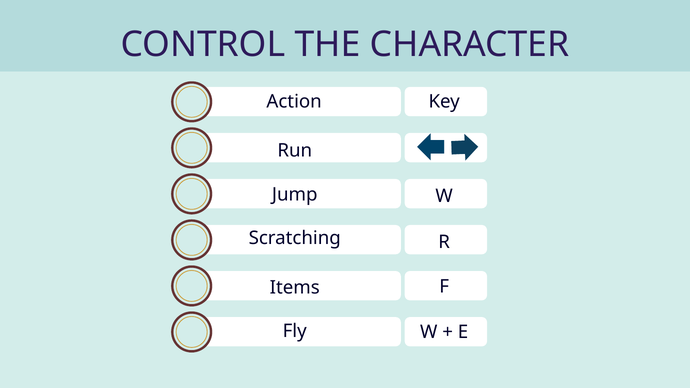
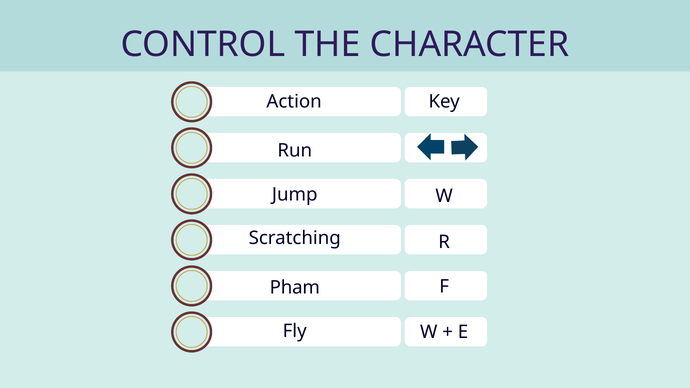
Items: Items -> Pham (295, 288)
